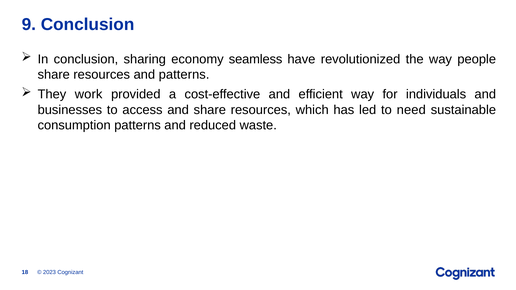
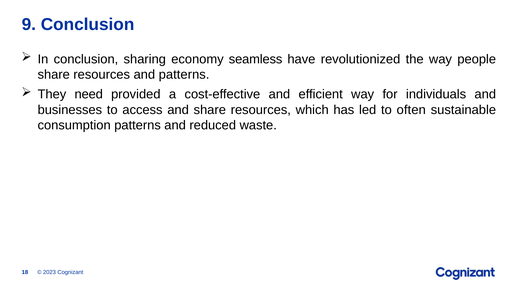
work: work -> need (89, 94)
need: need -> often (411, 110)
